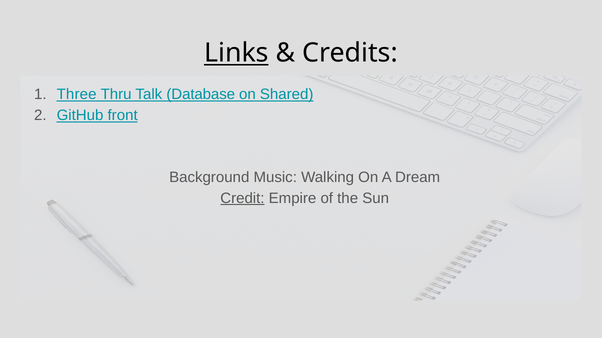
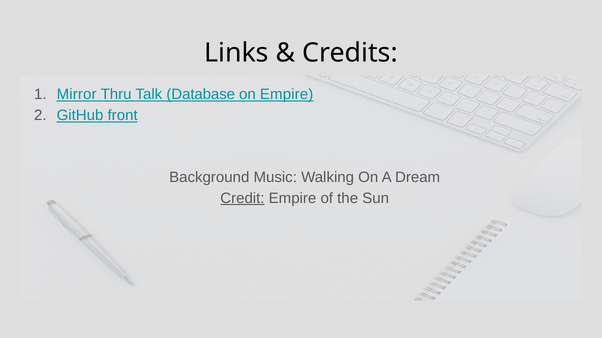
Links underline: present -> none (236, 53)
Three: Three -> Mirror (77, 95)
on Shared: Shared -> Empire (287, 95)
